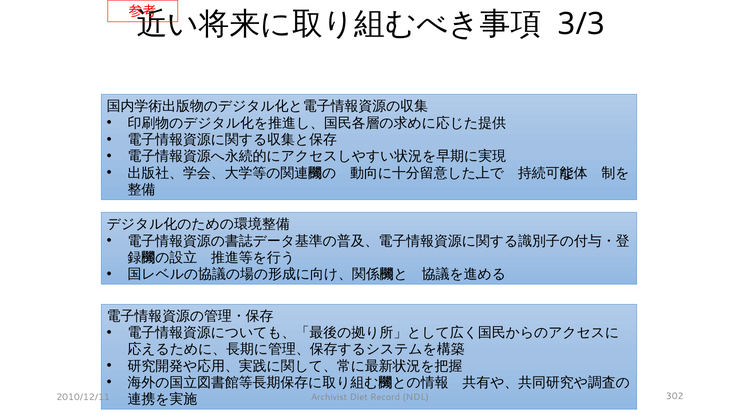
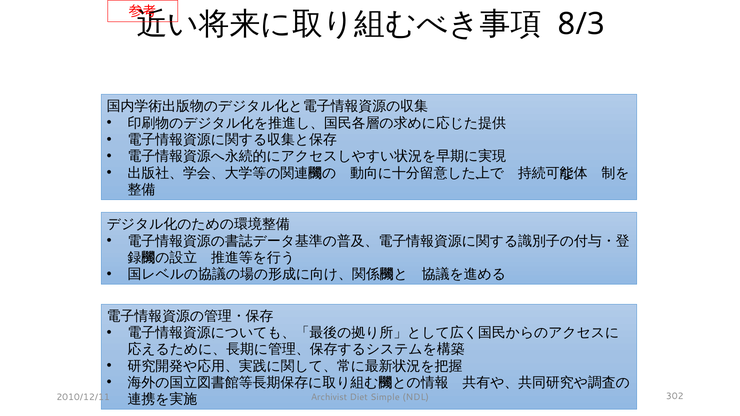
3/3: 3/3 -> 8/3 (581, 24)
Record: Record -> Simple (385, 398)
